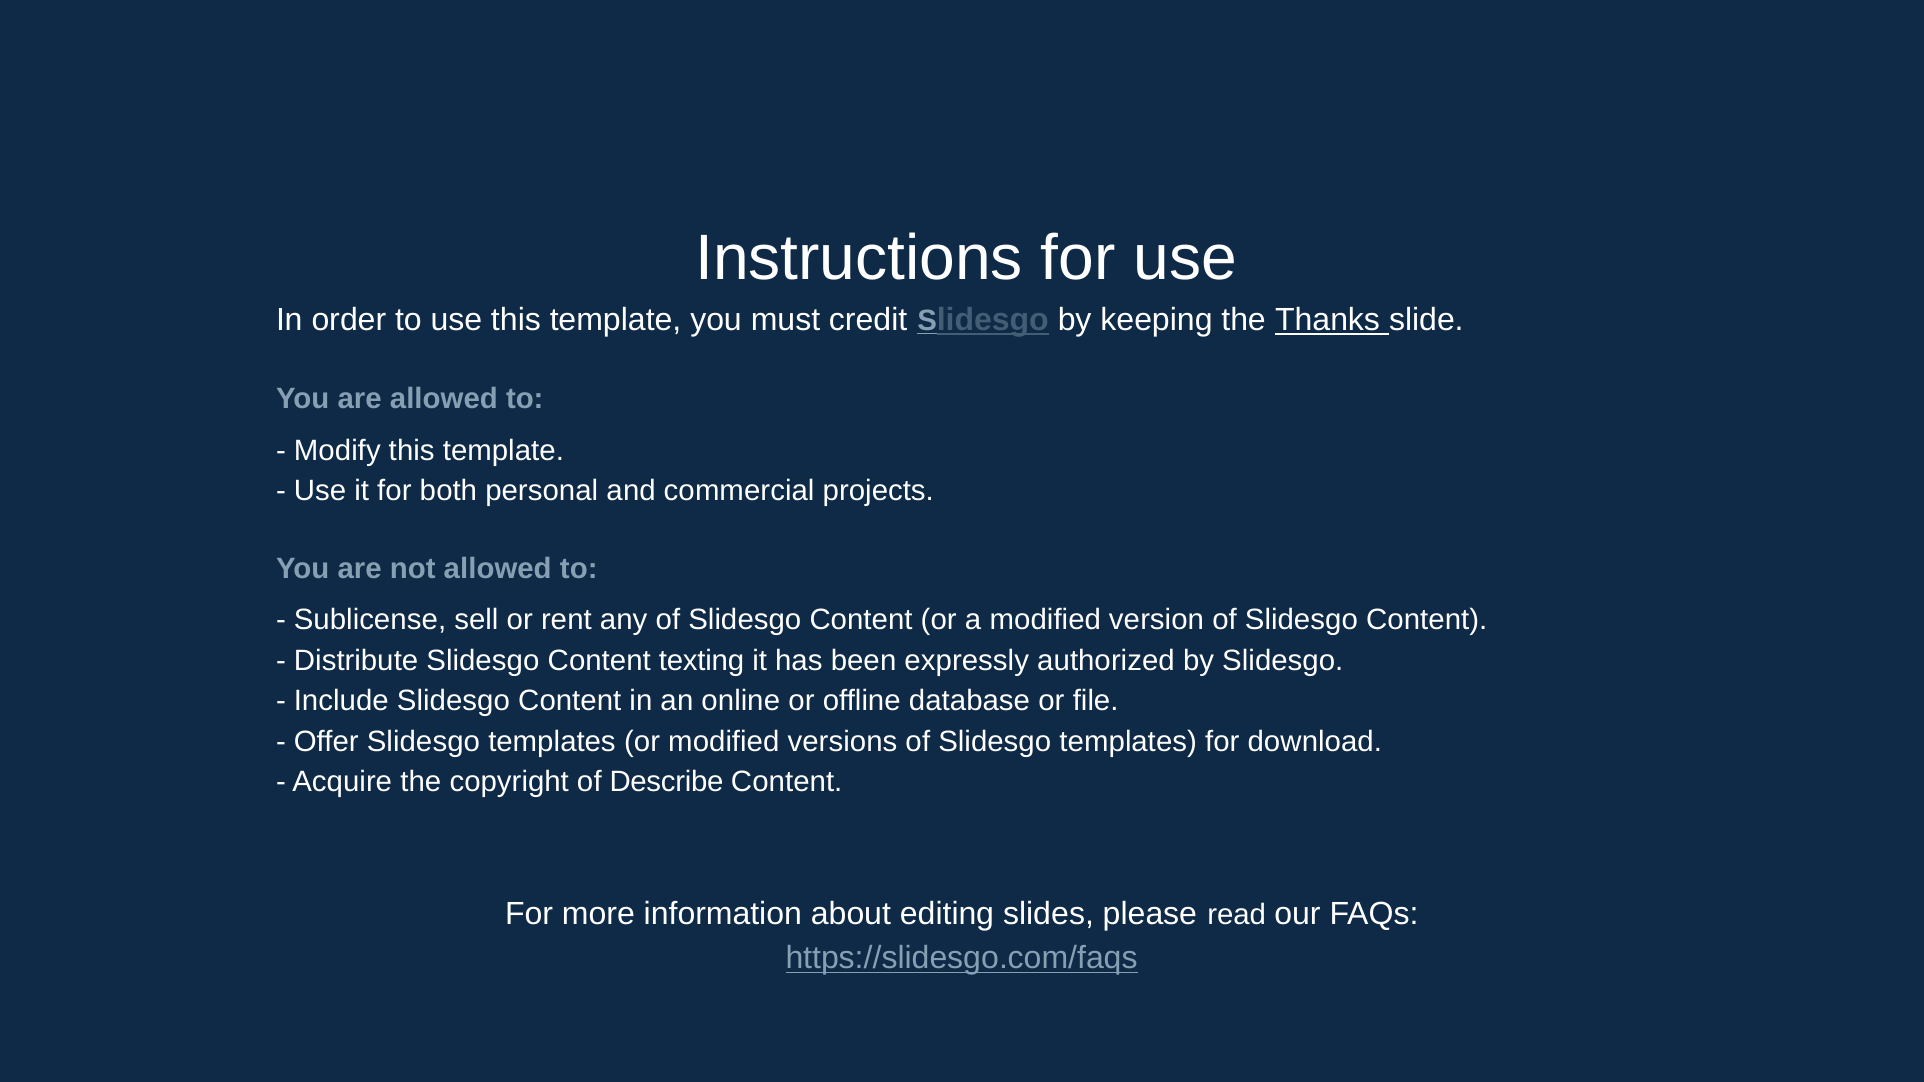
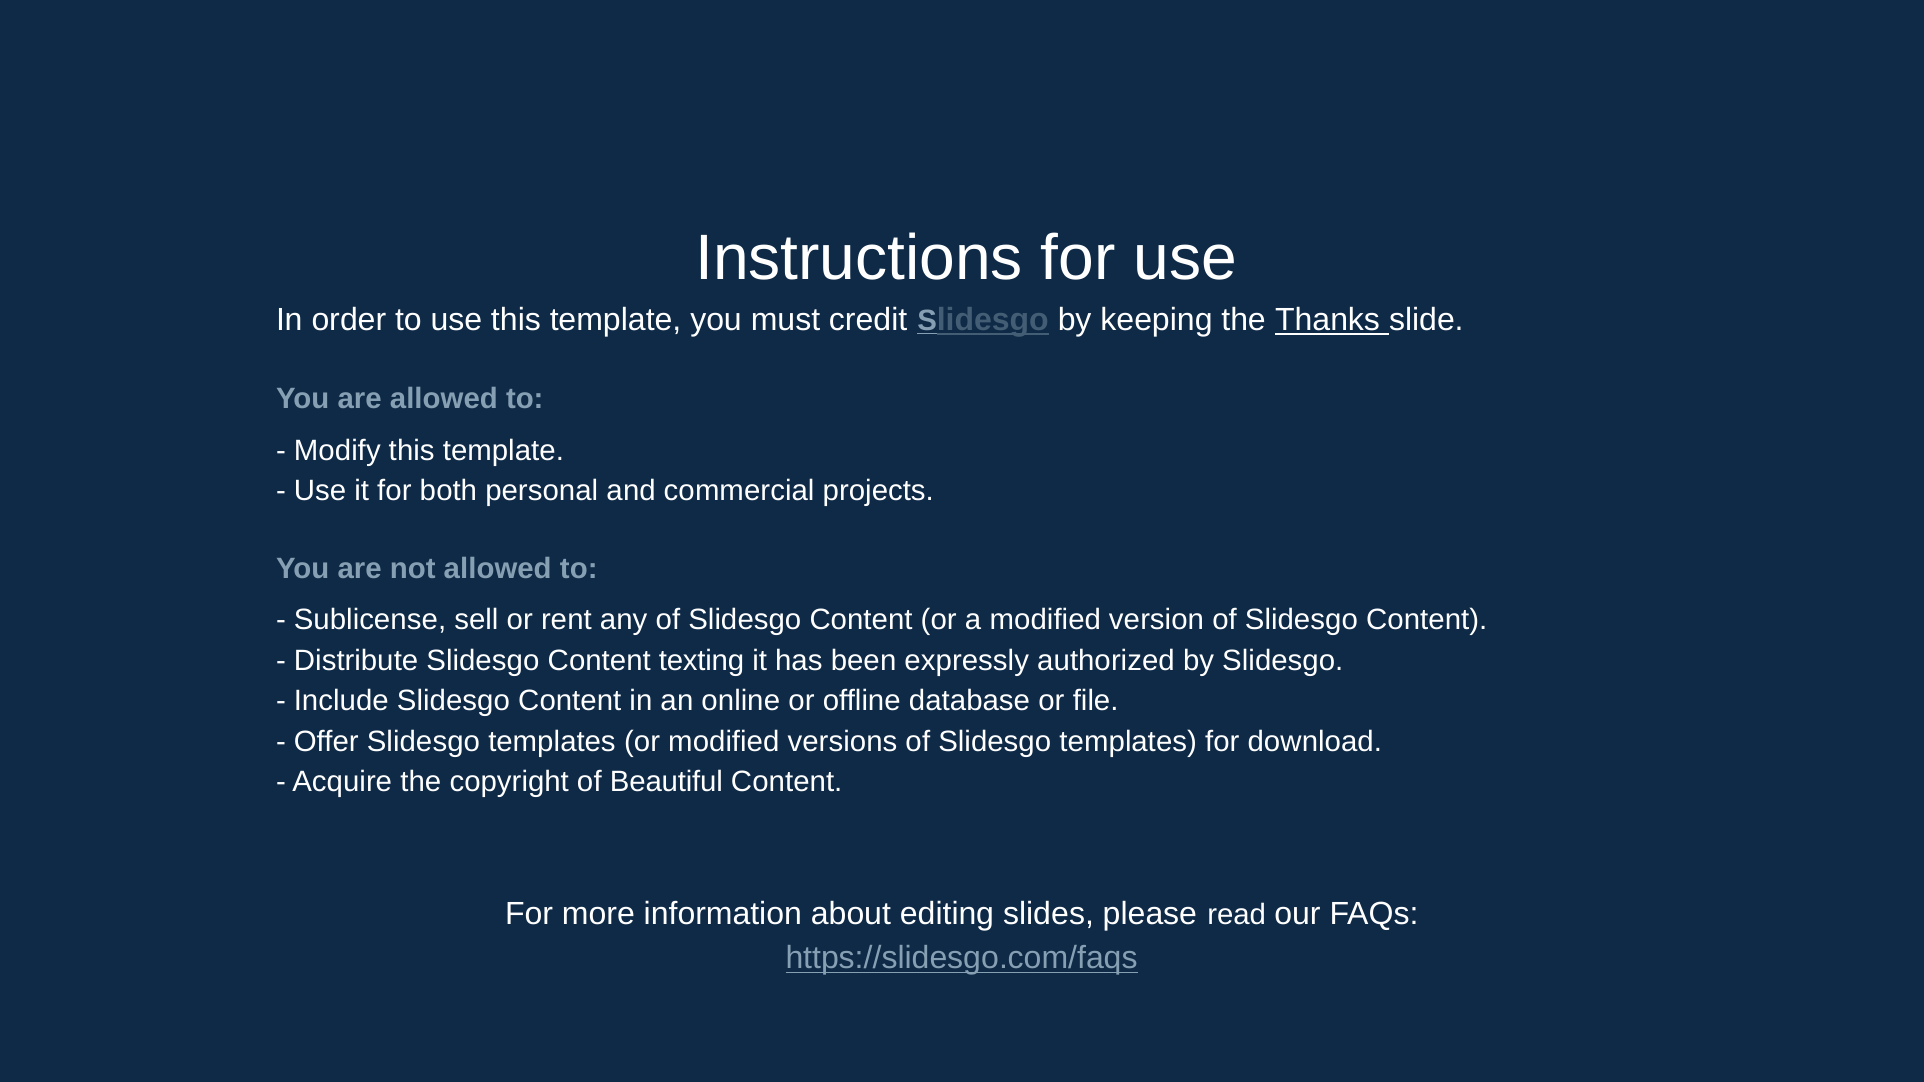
Describe: Describe -> Beautiful (666, 782)
